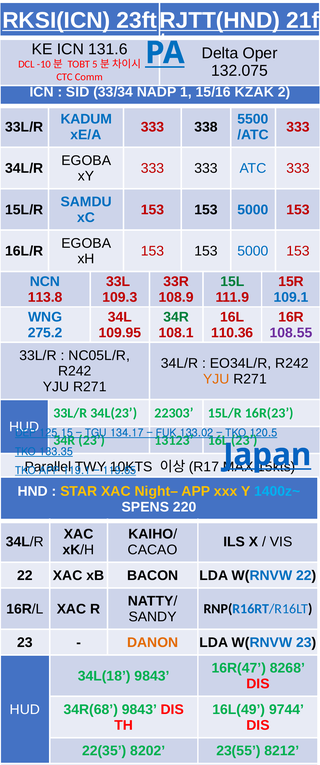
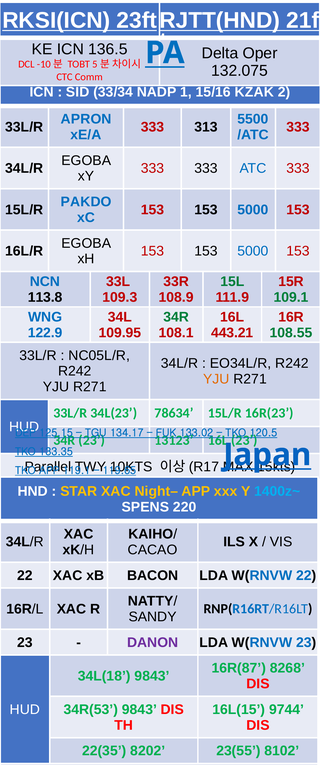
131.6: 131.6 -> 136.5 (108, 49)
KADUM: KADUM -> APRON (86, 119)
338: 338 -> 313 (206, 127)
SAMDU: SAMDU -> PAKDO (86, 202)
113.8 colour: red -> black (45, 298)
109.1 colour: blue -> green (291, 298)
275.2: 275.2 -> 122.9 (45, 333)
110.36: 110.36 -> 443.21 (232, 333)
108.55 colour: purple -> green (291, 333)
22303: 22303 -> 78634 (174, 413)
DANON colour: orange -> purple (153, 643)
16R(47: 16R(47 -> 16R(87 (239, 669)
34R(68: 34R(68 -> 34R(53 (91, 710)
16L(49: 16L(49 -> 16L(15 (239, 710)
8212: 8212 -> 8102 (282, 751)
